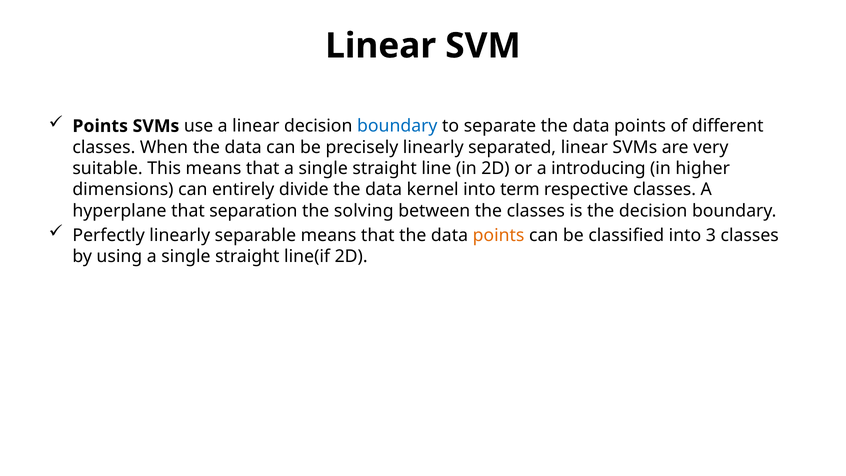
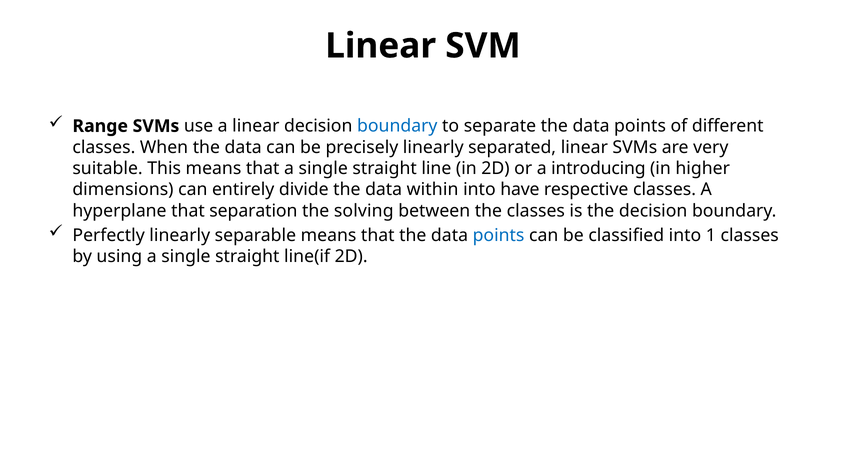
Points: Points -> Range (100, 126)
kernel: kernel -> within (433, 189)
term: term -> have (520, 189)
points colour: orange -> blue (499, 235)
3: 3 -> 1 (711, 235)
